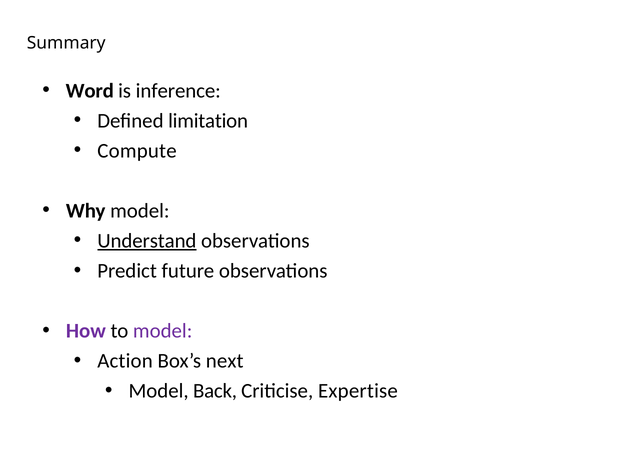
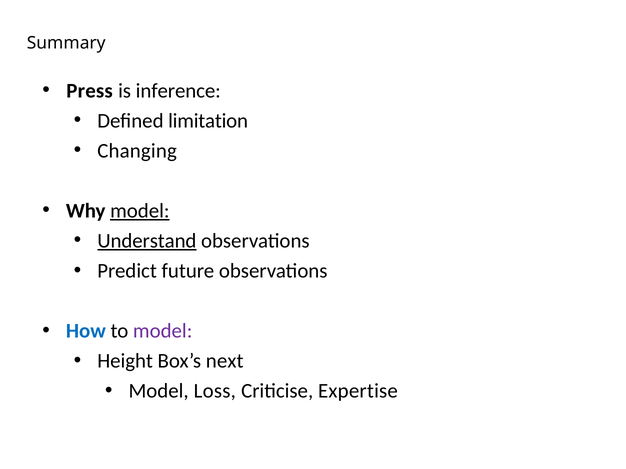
Word: Word -> Press (90, 91)
Compute: Compute -> Changing (137, 151)
model underline: none -> present (140, 211)
How colour: purple -> blue (86, 331)
Action: Action -> Height (125, 361)
Back: Back -> Loss (215, 391)
